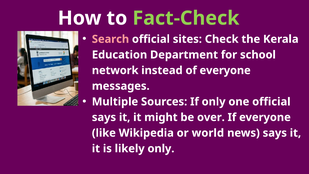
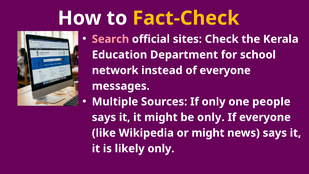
Fact-Check colour: light green -> yellow (186, 18)
one official: official -> people (271, 102)
be over: over -> only (211, 117)
or world: world -> might (208, 133)
